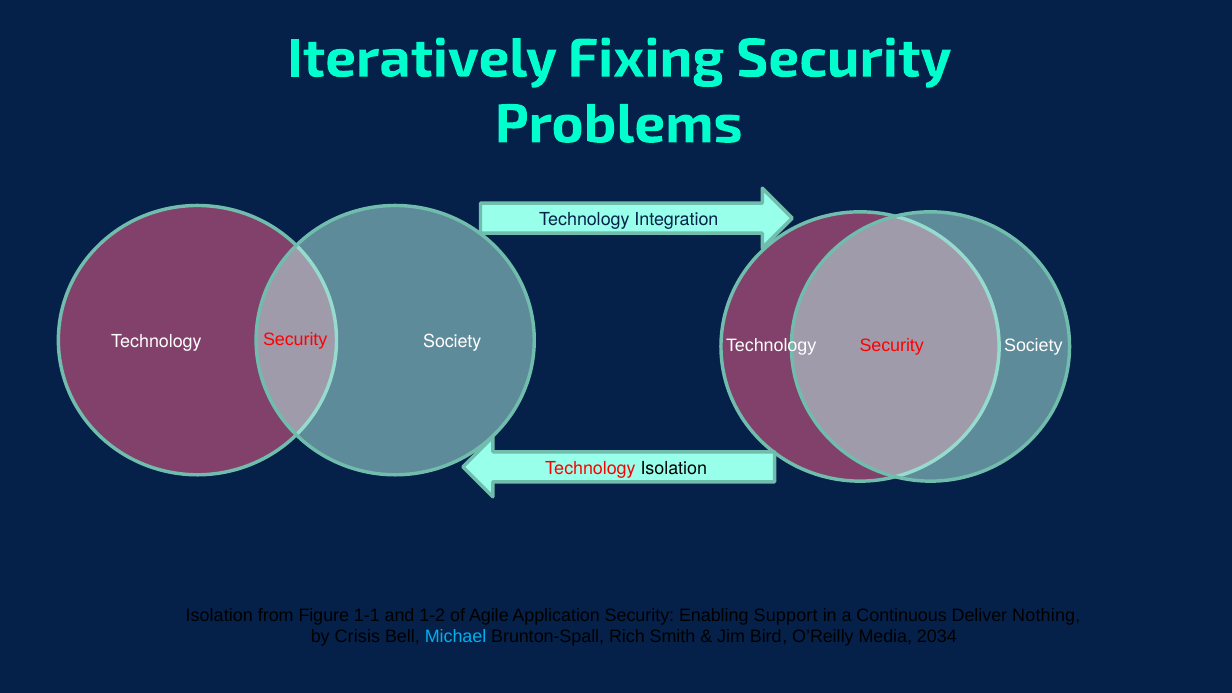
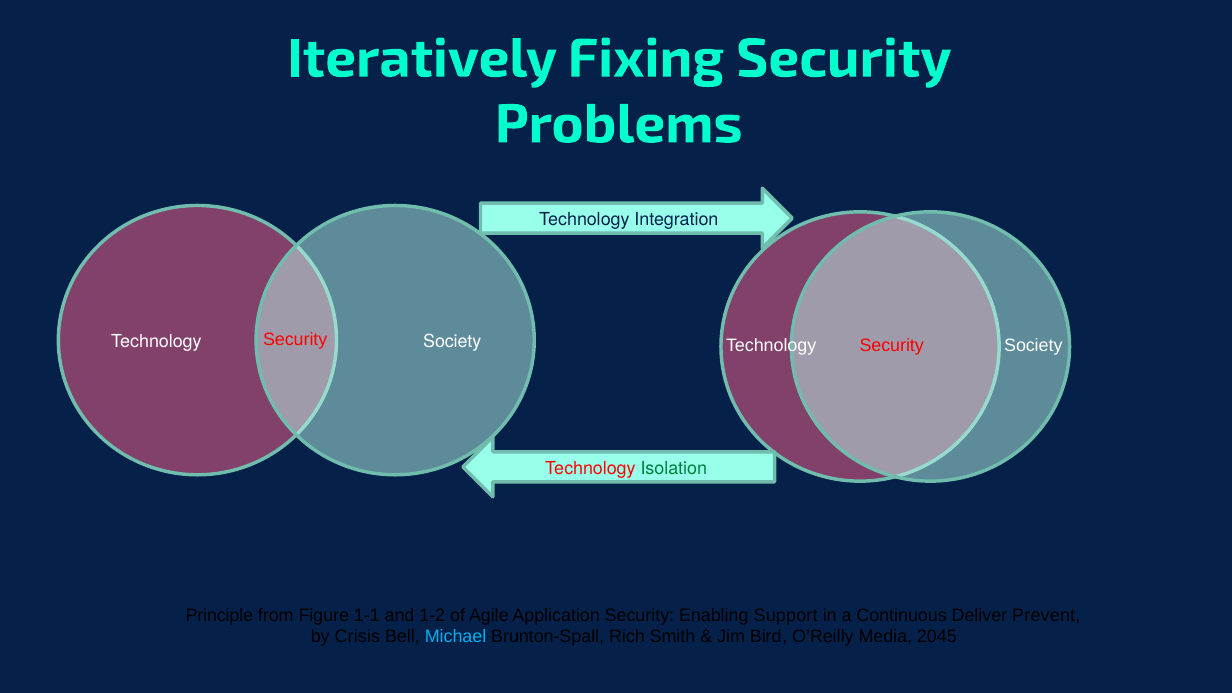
Isolation colour: black -> green (674, 468)
Isolation: Isolation -> Principle (219, 615)
Nothing: Nothing -> Prevent (1046, 615)
2034: 2034 -> 2045 (937, 637)
